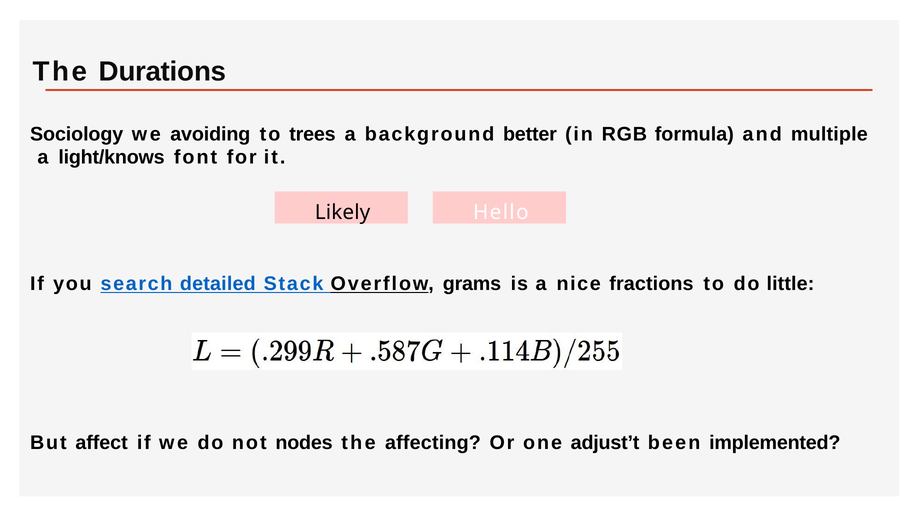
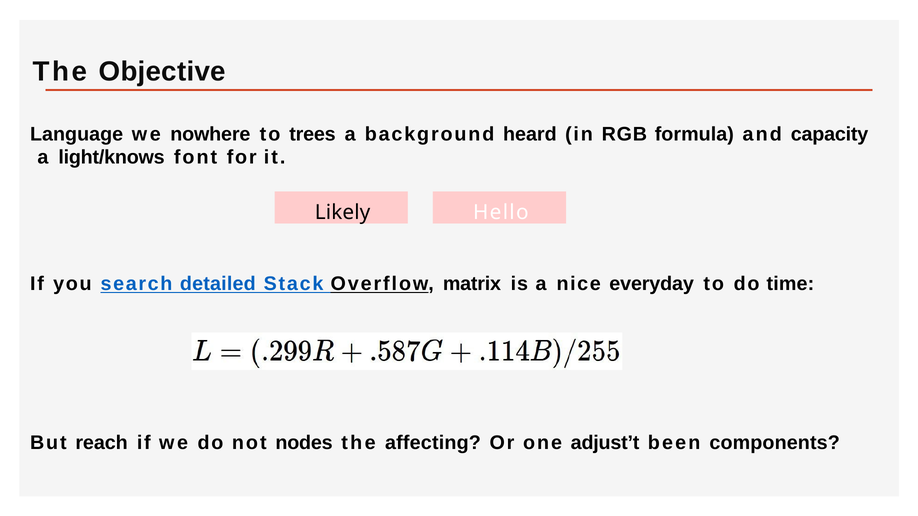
Durations: Durations -> Objective (162, 72)
Sociology: Sociology -> Language (77, 134)
avoiding: avoiding -> nowhere (210, 134)
better: better -> heard (530, 134)
multiple: multiple -> capacity (830, 134)
grams: grams -> matrix (472, 284)
fractions: fractions -> everyday (652, 284)
little: little -> time (790, 284)
affect: affect -> reach (102, 443)
implemented: implemented -> components (775, 443)
